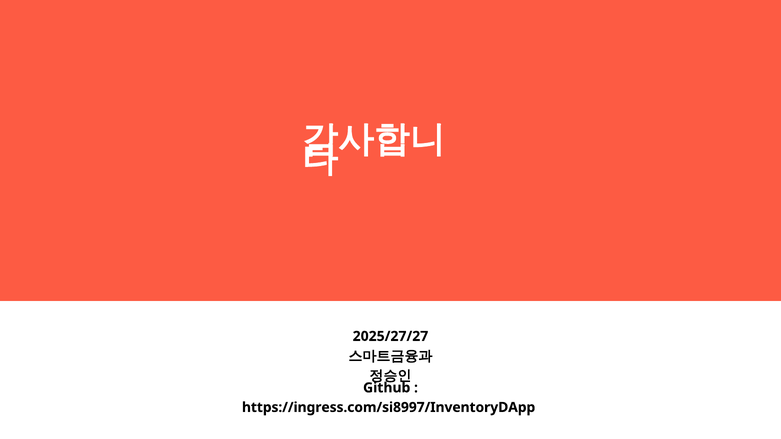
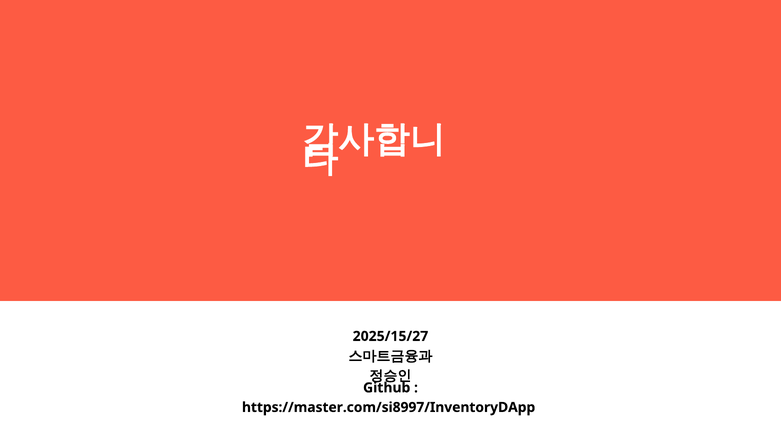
2025/27/27: 2025/27/27 -> 2025/15/27 (390, 337)
https://ingress.com/si8997/InventoryDApp: https://ingress.com/si8997/InventoryDApp -> https://master.com/si8997/InventoryDApp (389, 408)
